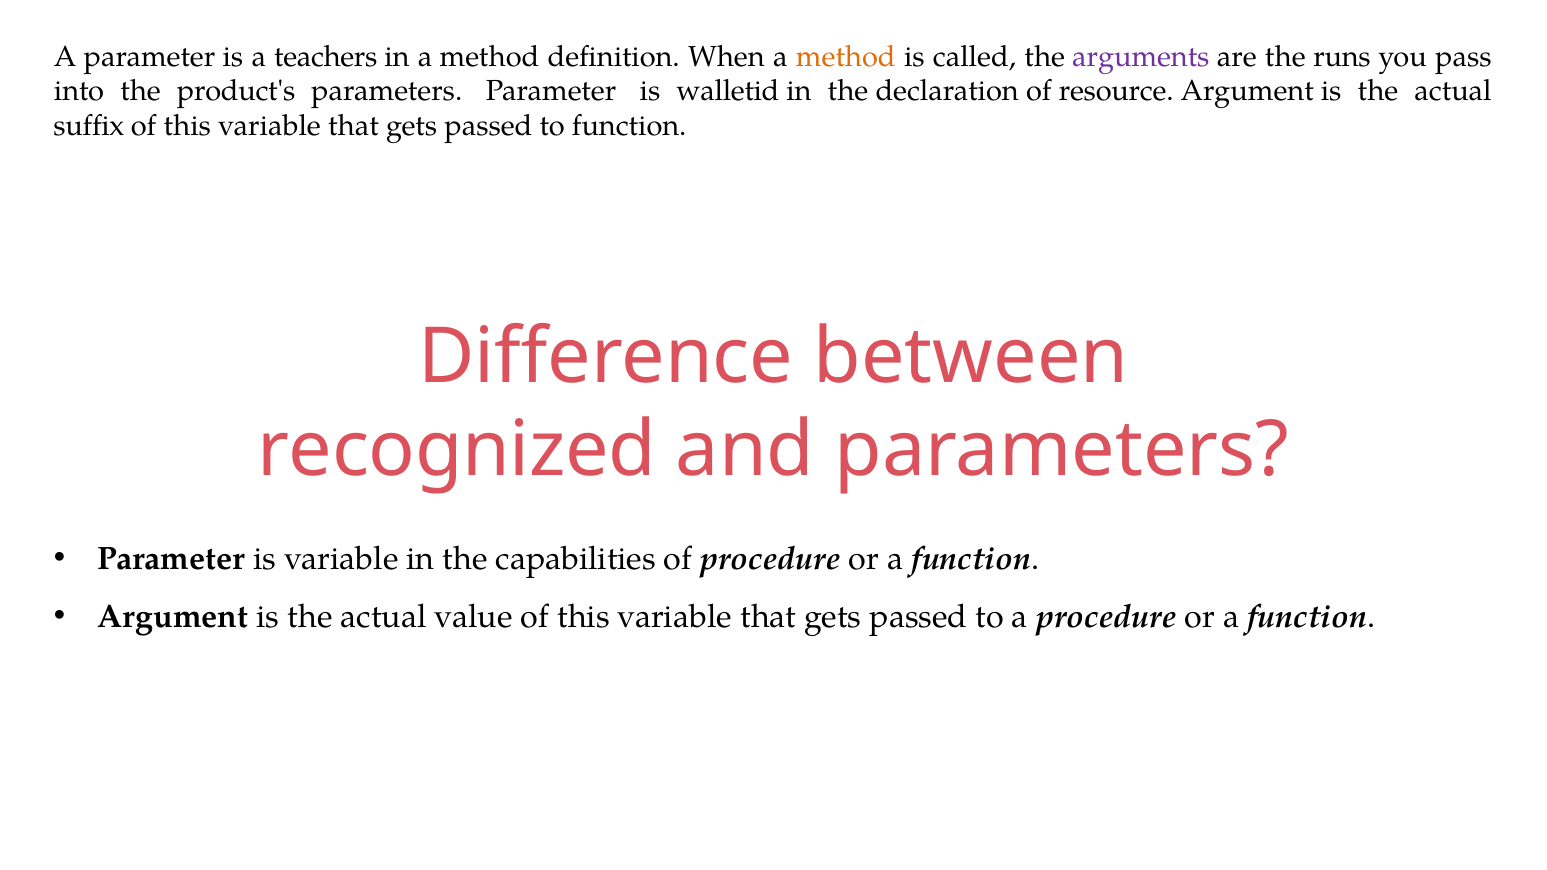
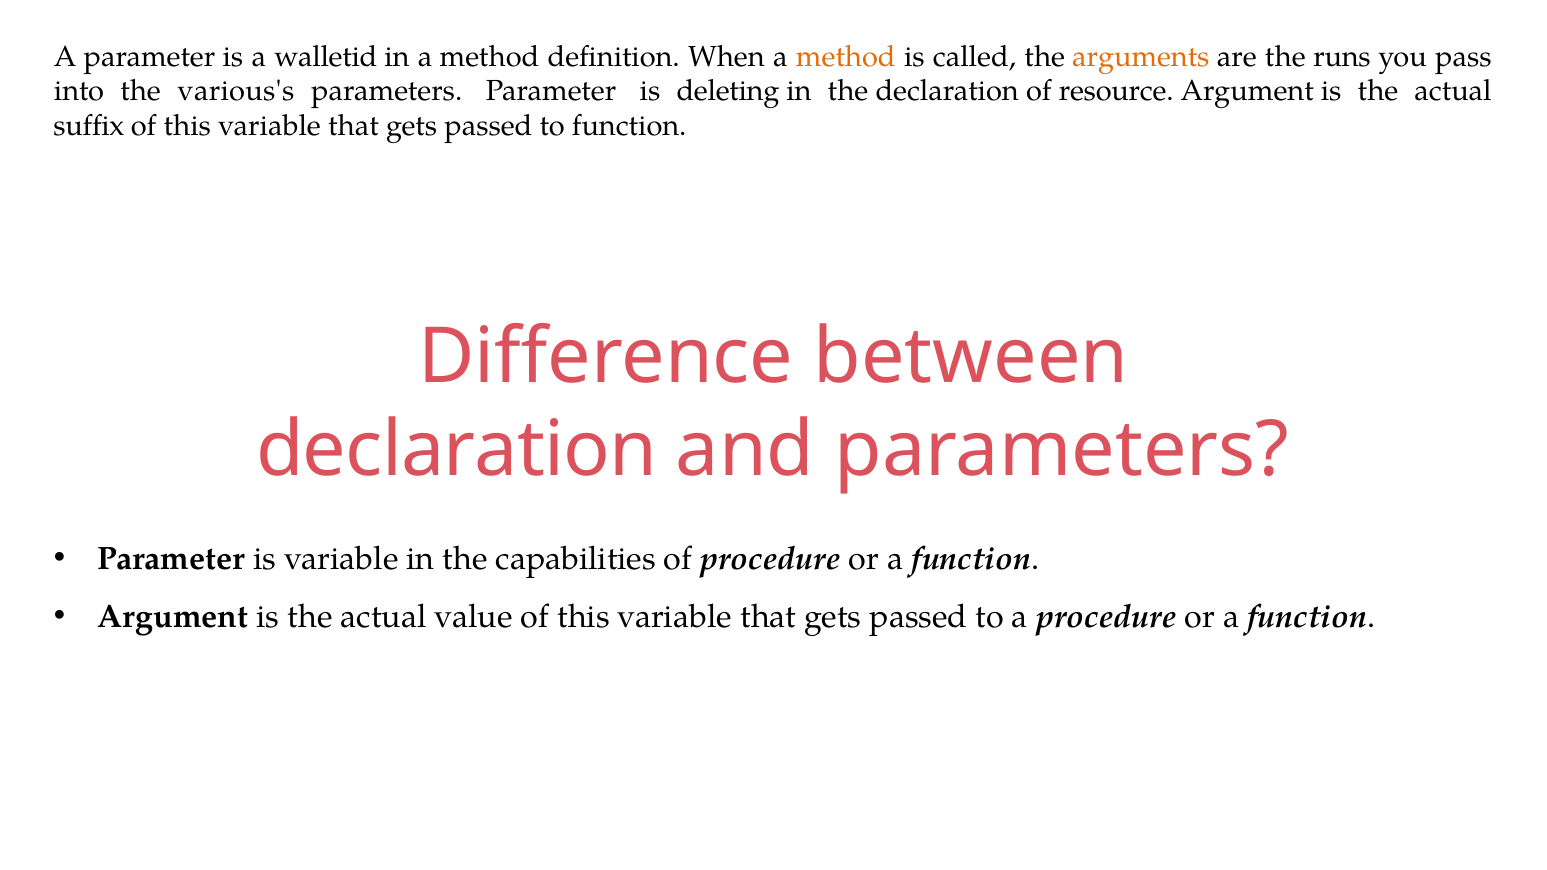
teachers: teachers -> walletid (326, 56)
arguments colour: purple -> orange (1141, 56)
product's: product's -> various's (236, 91)
walletid: walletid -> deleting (728, 91)
recognized: recognized -> declaration (457, 450)
